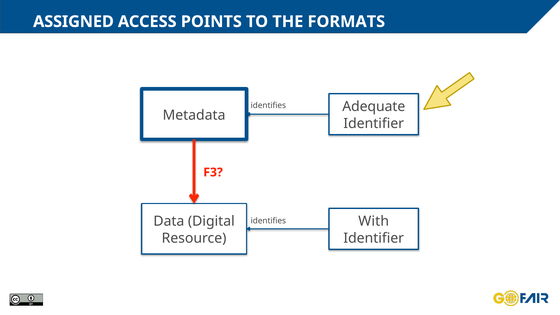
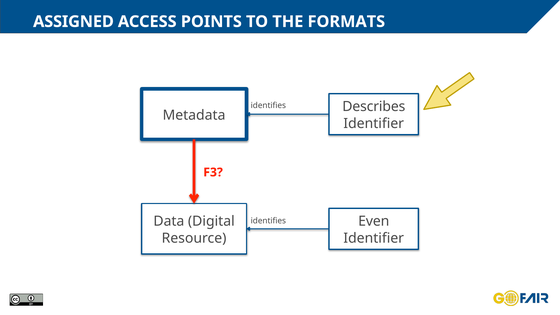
Adequate: Adequate -> Describes (374, 107)
With: With -> Even (374, 221)
